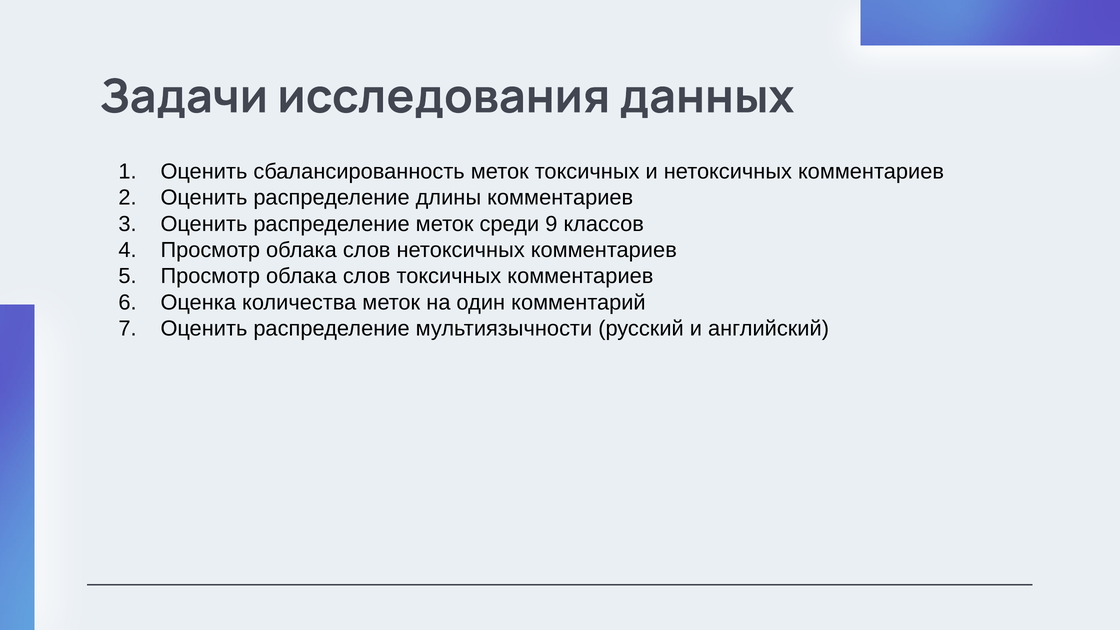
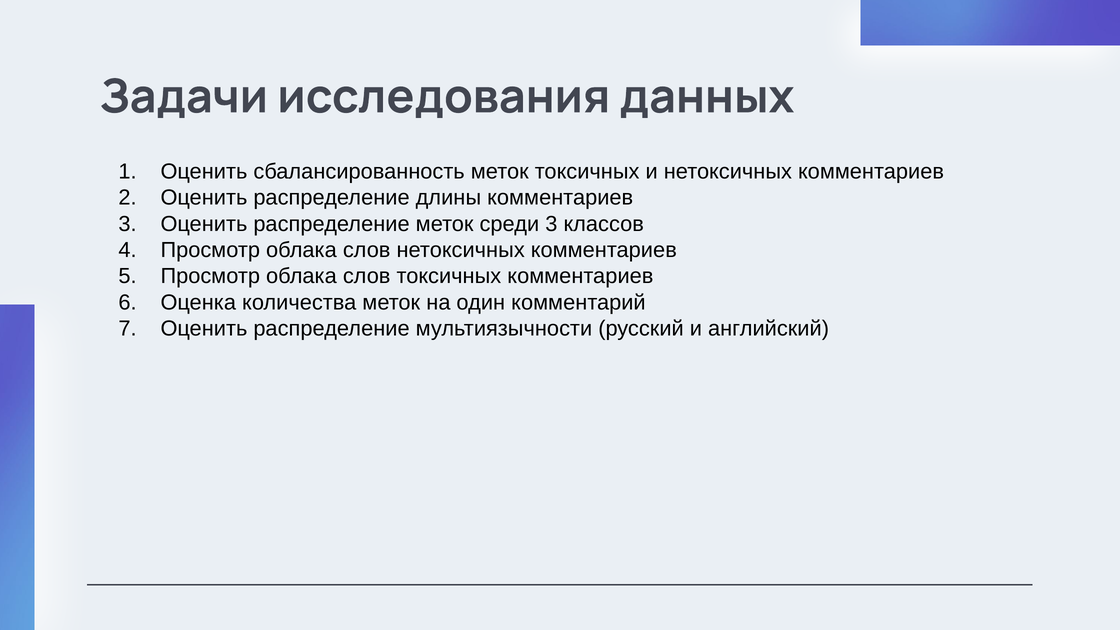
среди 9: 9 -> 3 (551, 224)
